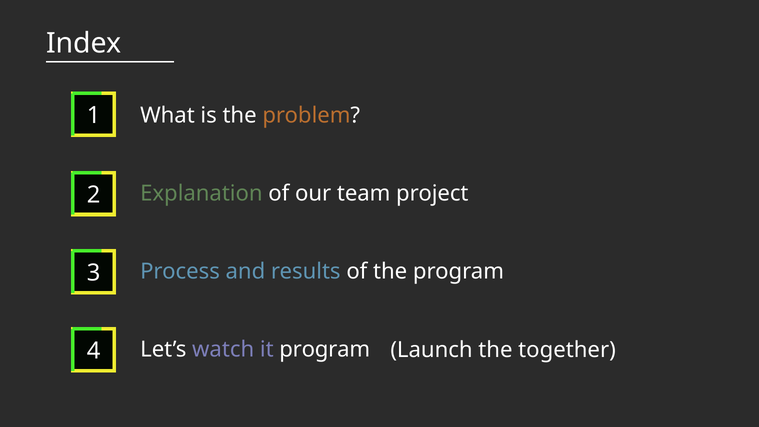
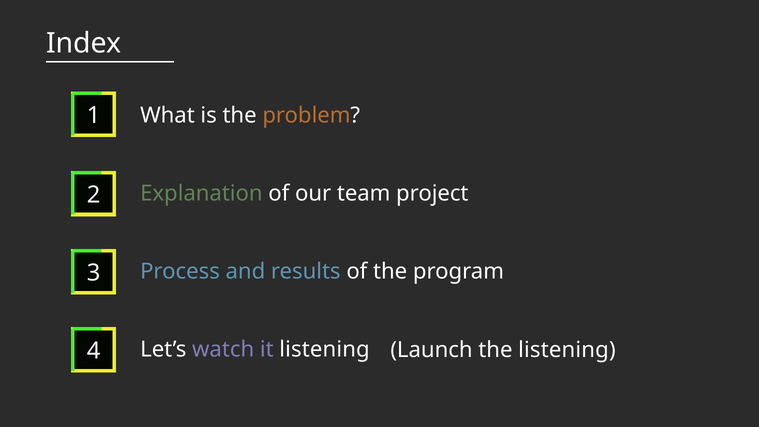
it program: program -> listening (325, 350)
the together: together -> listening (567, 350)
